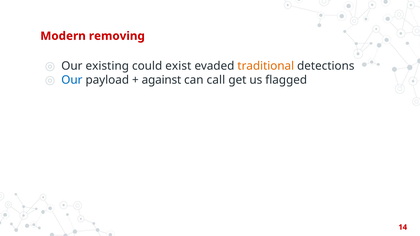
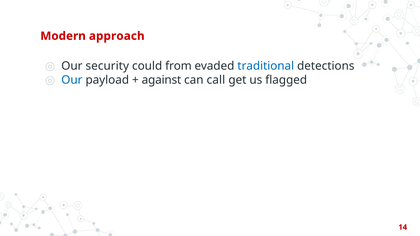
removing: removing -> approach (117, 36)
existing: existing -> security (107, 66)
exist: exist -> from (178, 66)
traditional colour: orange -> blue (266, 66)
